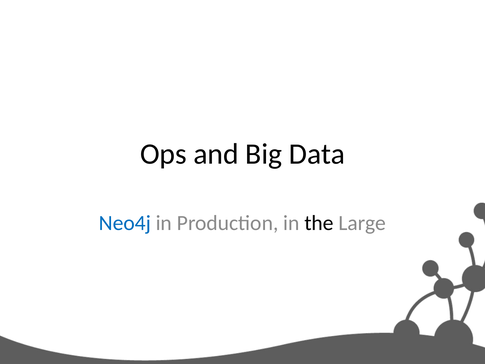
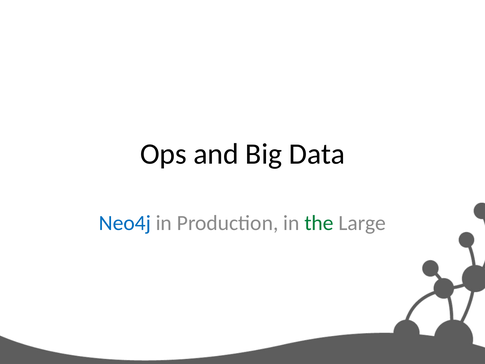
the colour: black -> green (319, 223)
